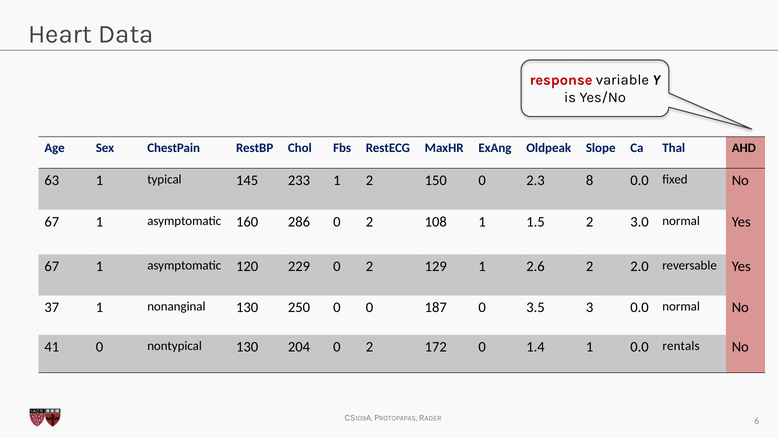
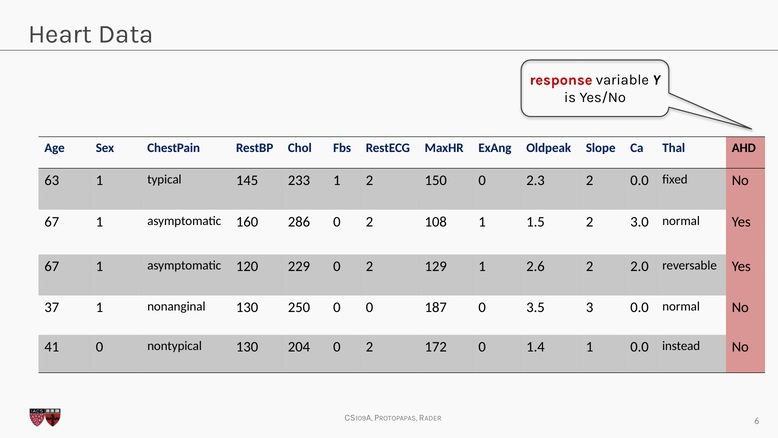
2.3 8: 8 -> 2 (590, 180)
rentals: rentals -> instead (681, 346)
